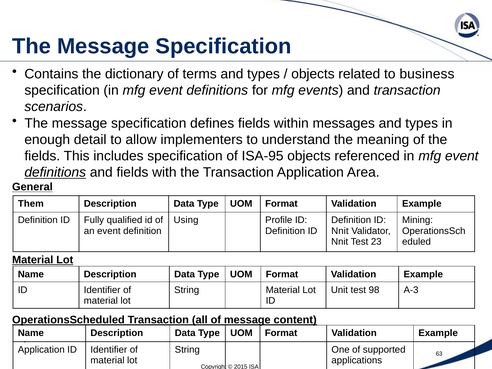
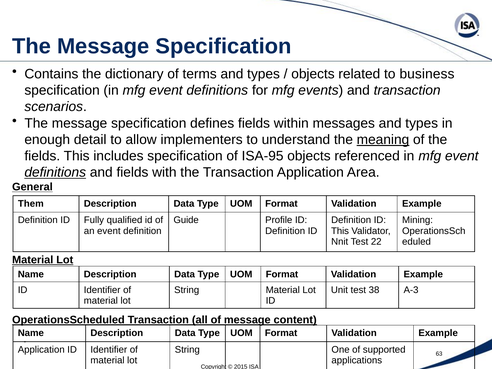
meaning underline: none -> present (383, 140)
Using: Using -> Guide (186, 220)
Nnit: Nnit -> This (340, 231)
23: 23 -> 22 (376, 242)
98: 98 -> 38 (374, 290)
